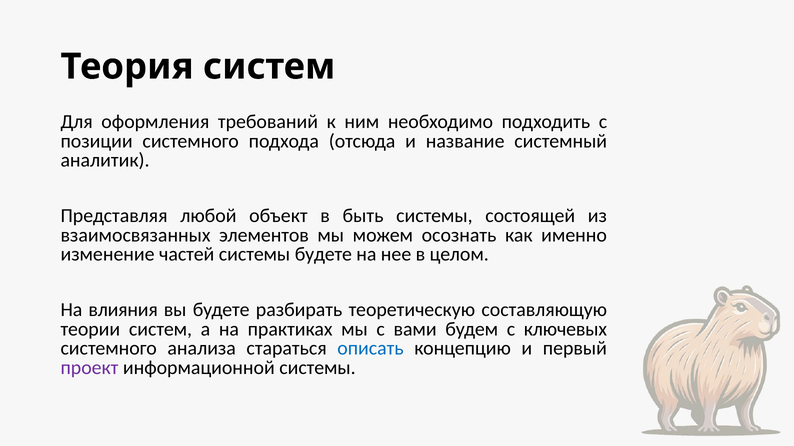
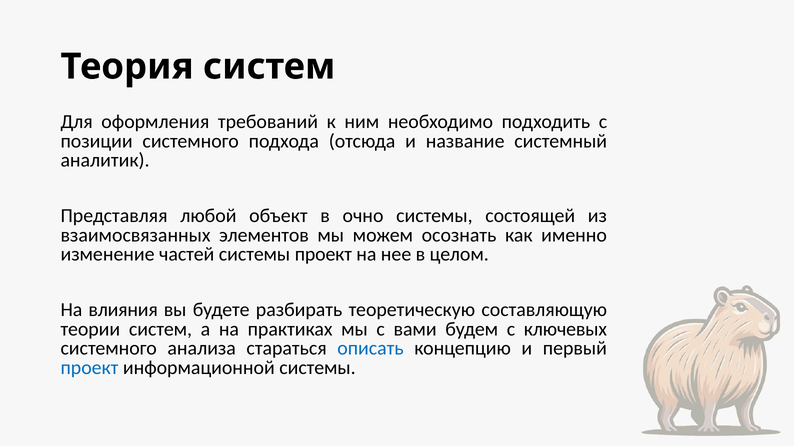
быть: быть -> очно (363, 216)
системы будете: будете -> проект (323, 255)
проект colour: purple -> blue (89, 368)
